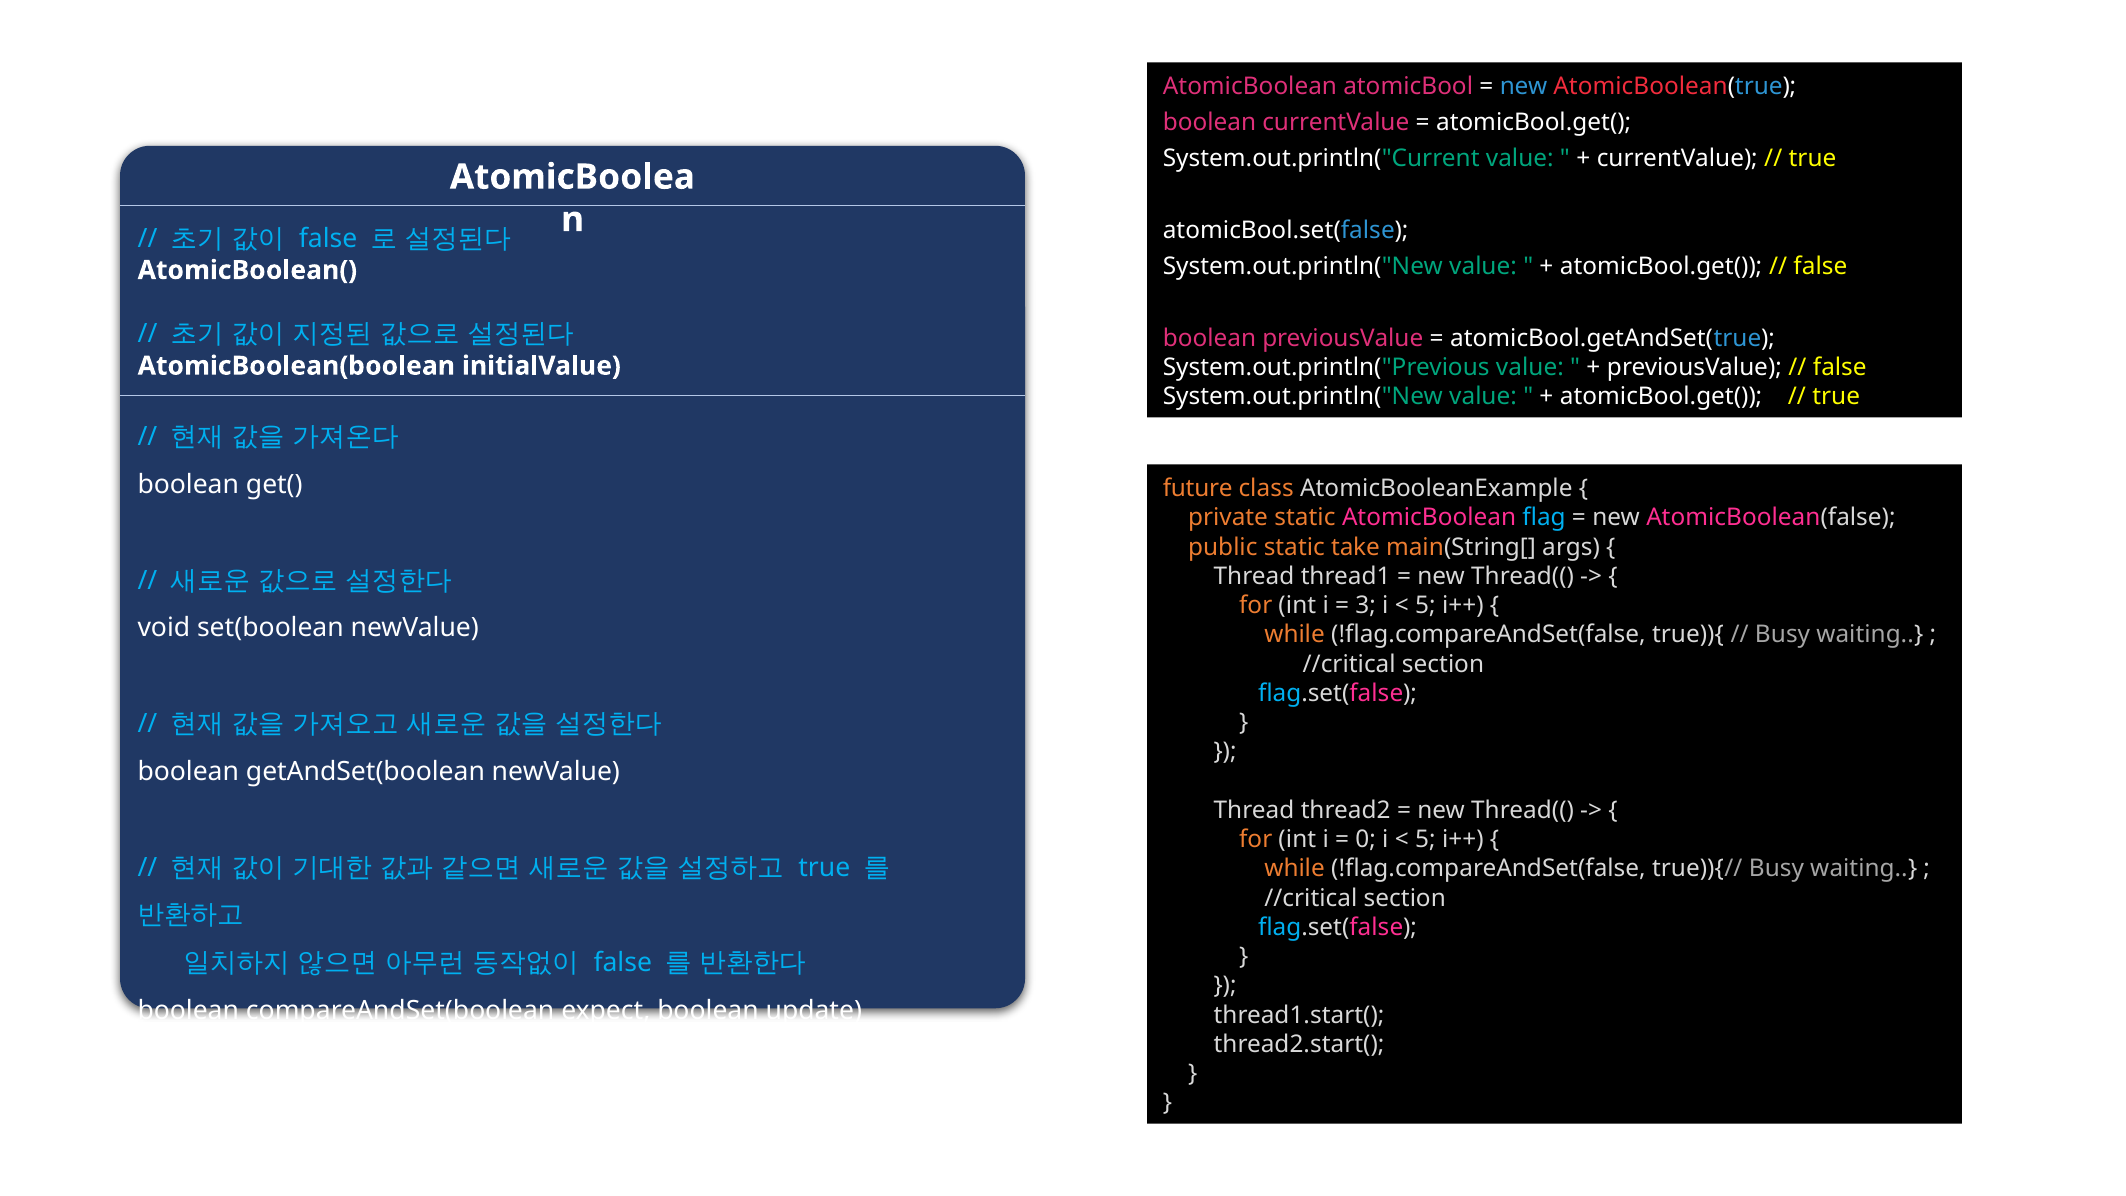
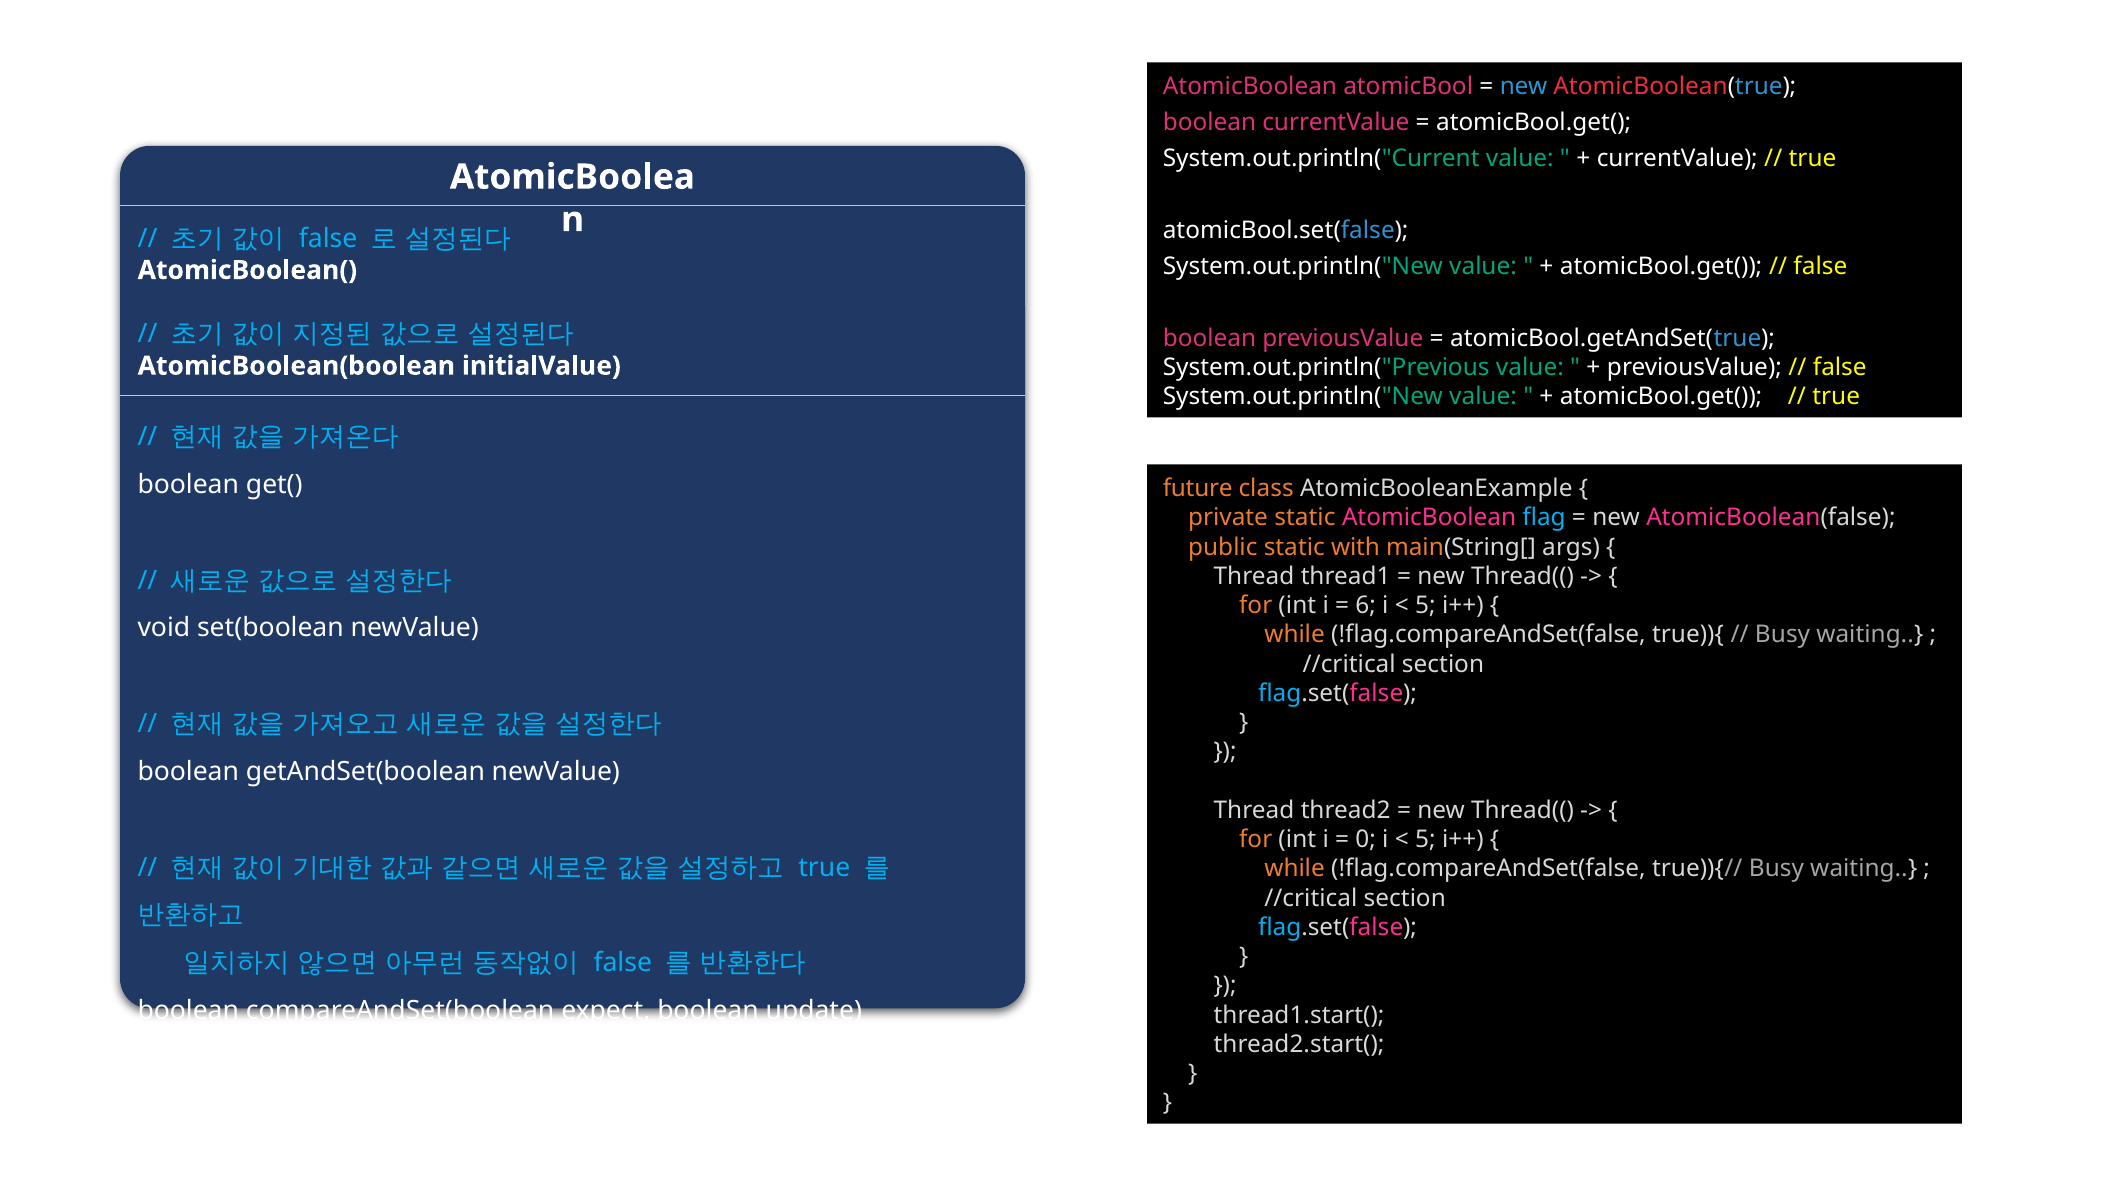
take: take -> with (1356, 547)
3: 3 -> 6 (1366, 606)
